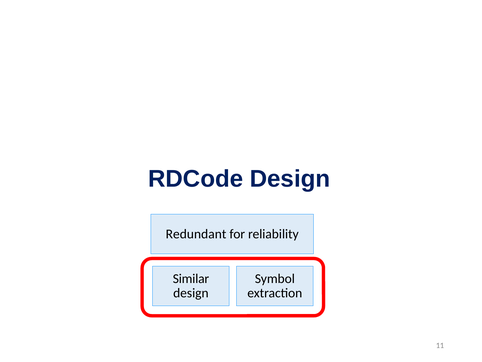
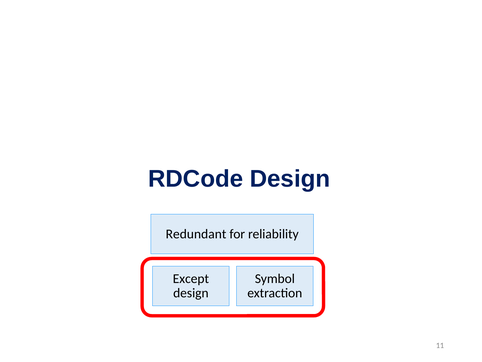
Similar: Similar -> Except (191, 278)
